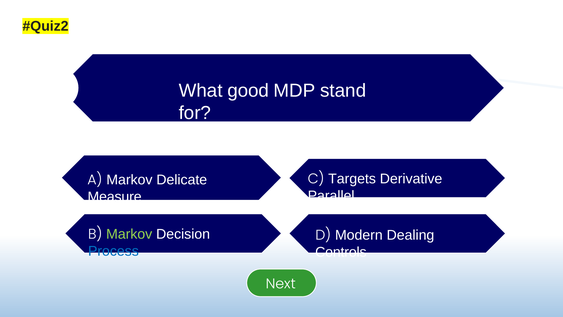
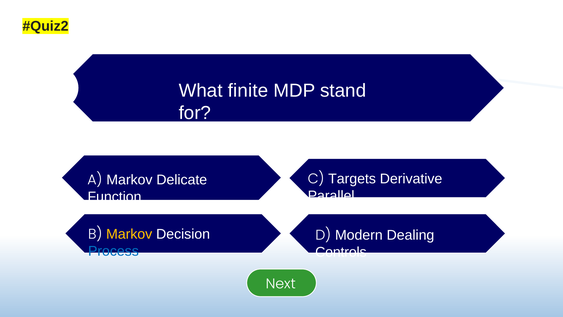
good: good -> finite (248, 90)
Measure: Measure -> Function (115, 197)
Markov colour: light green -> yellow (129, 234)
